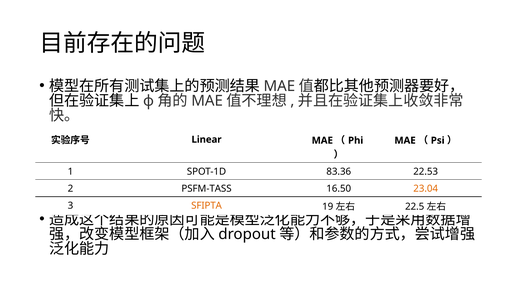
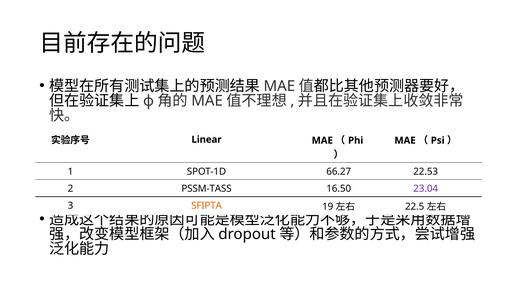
83.36: 83.36 -> 66.27 (339, 171)
PSFM-TASS: PSFM-TASS -> PSSM-TASS (207, 189)
23.04 colour: orange -> purple (426, 189)
